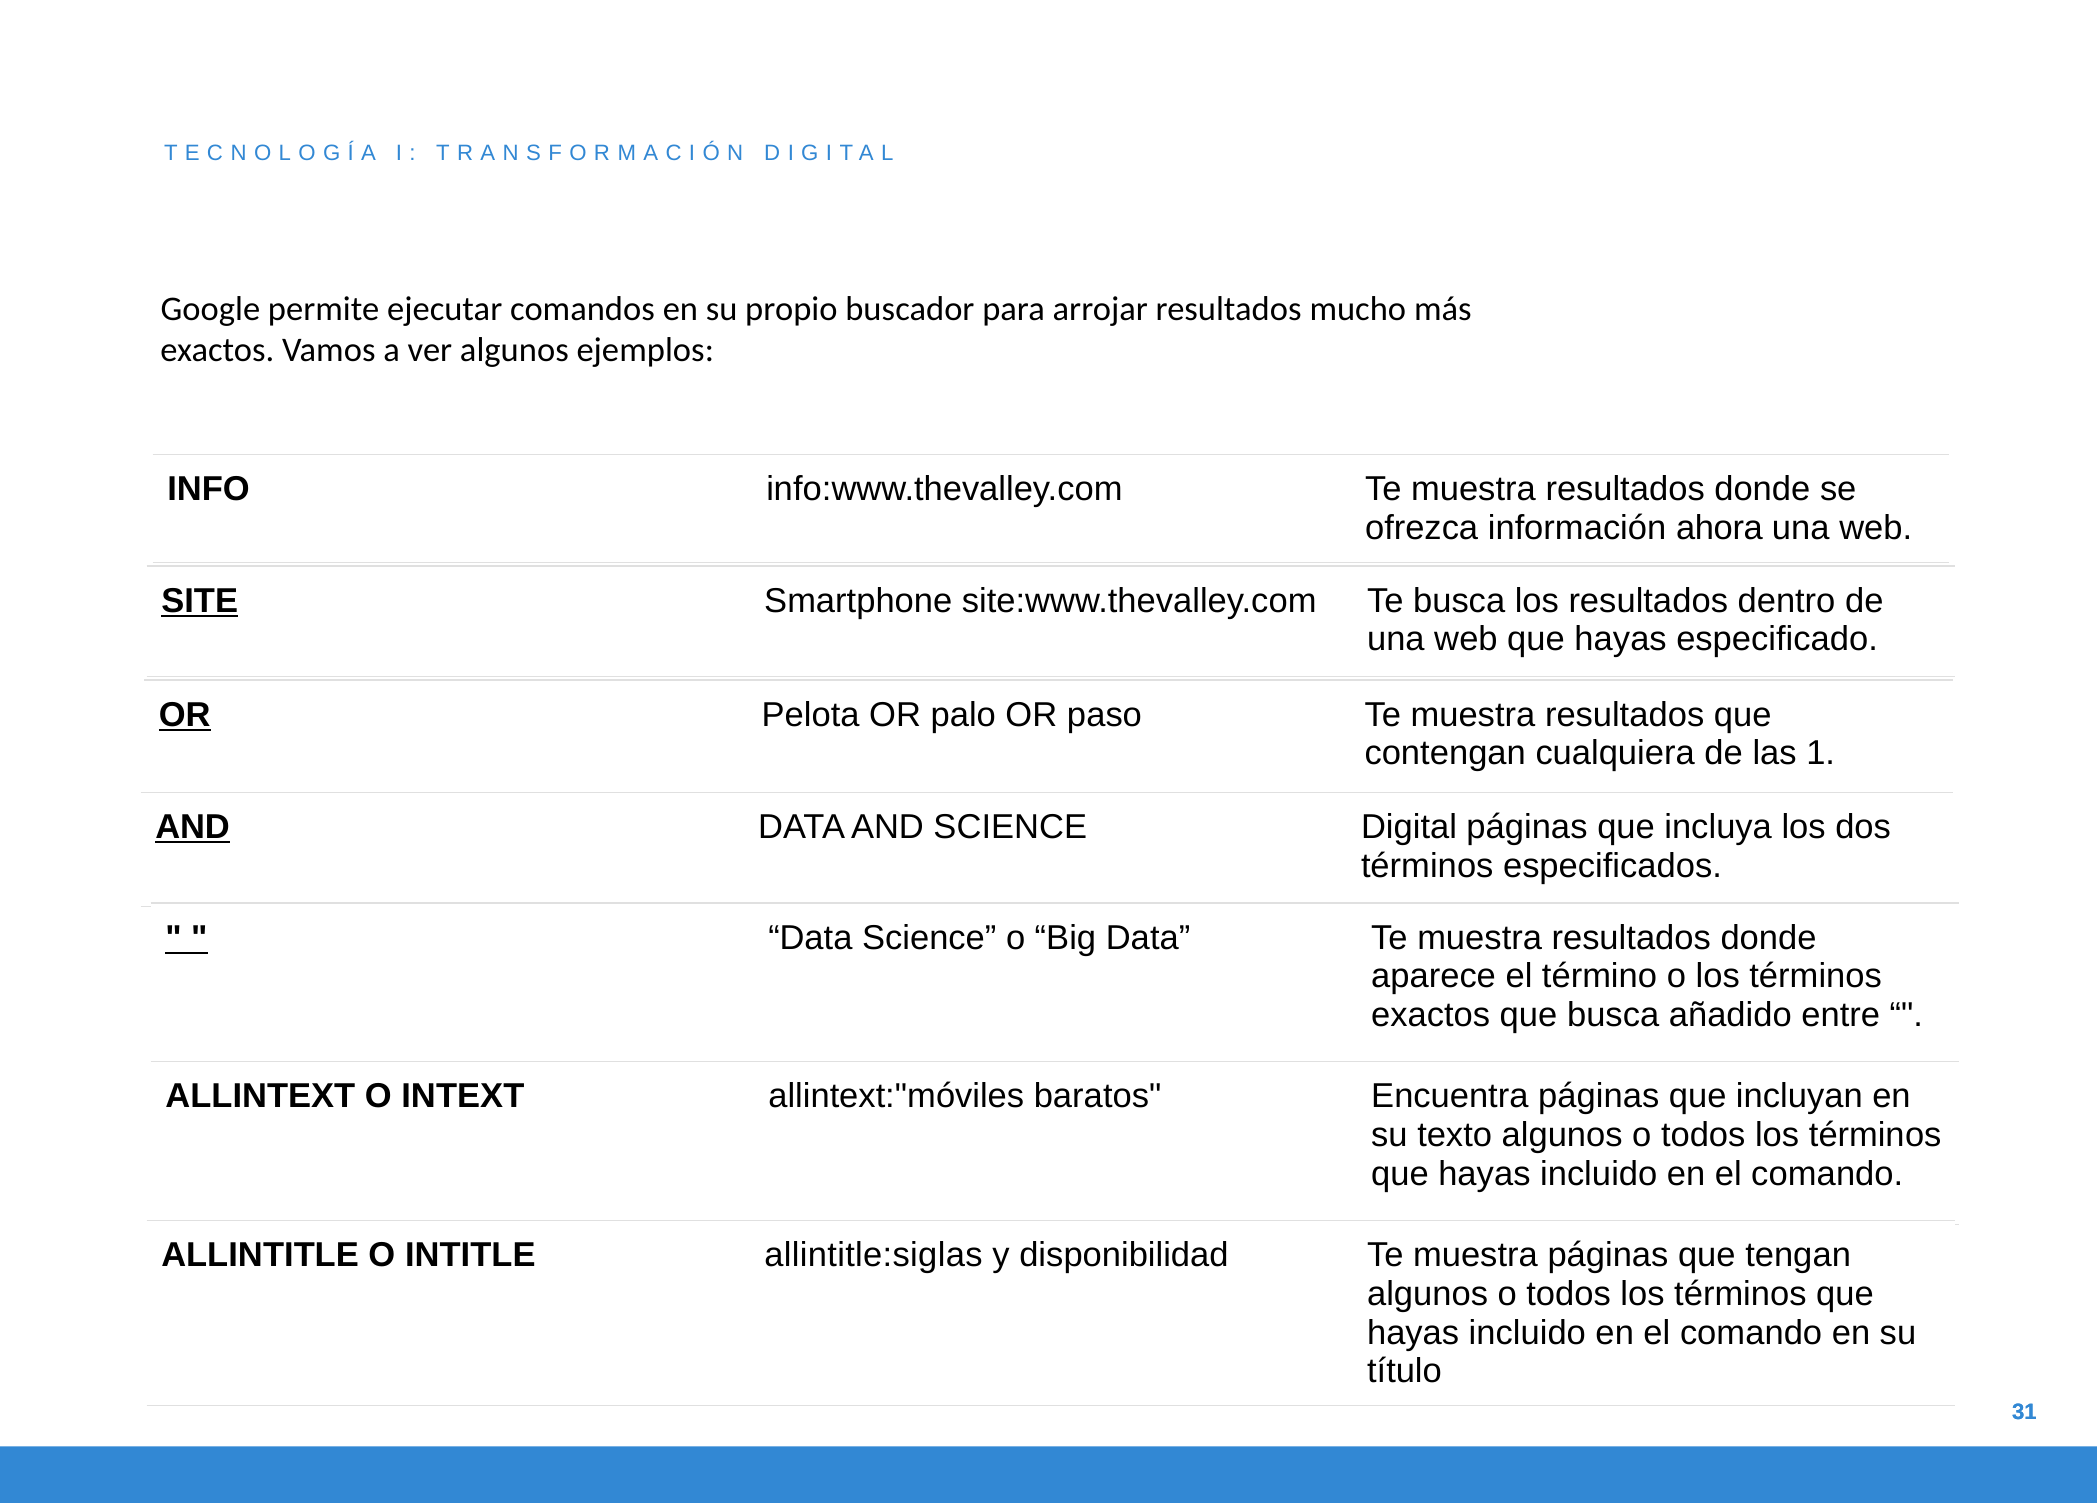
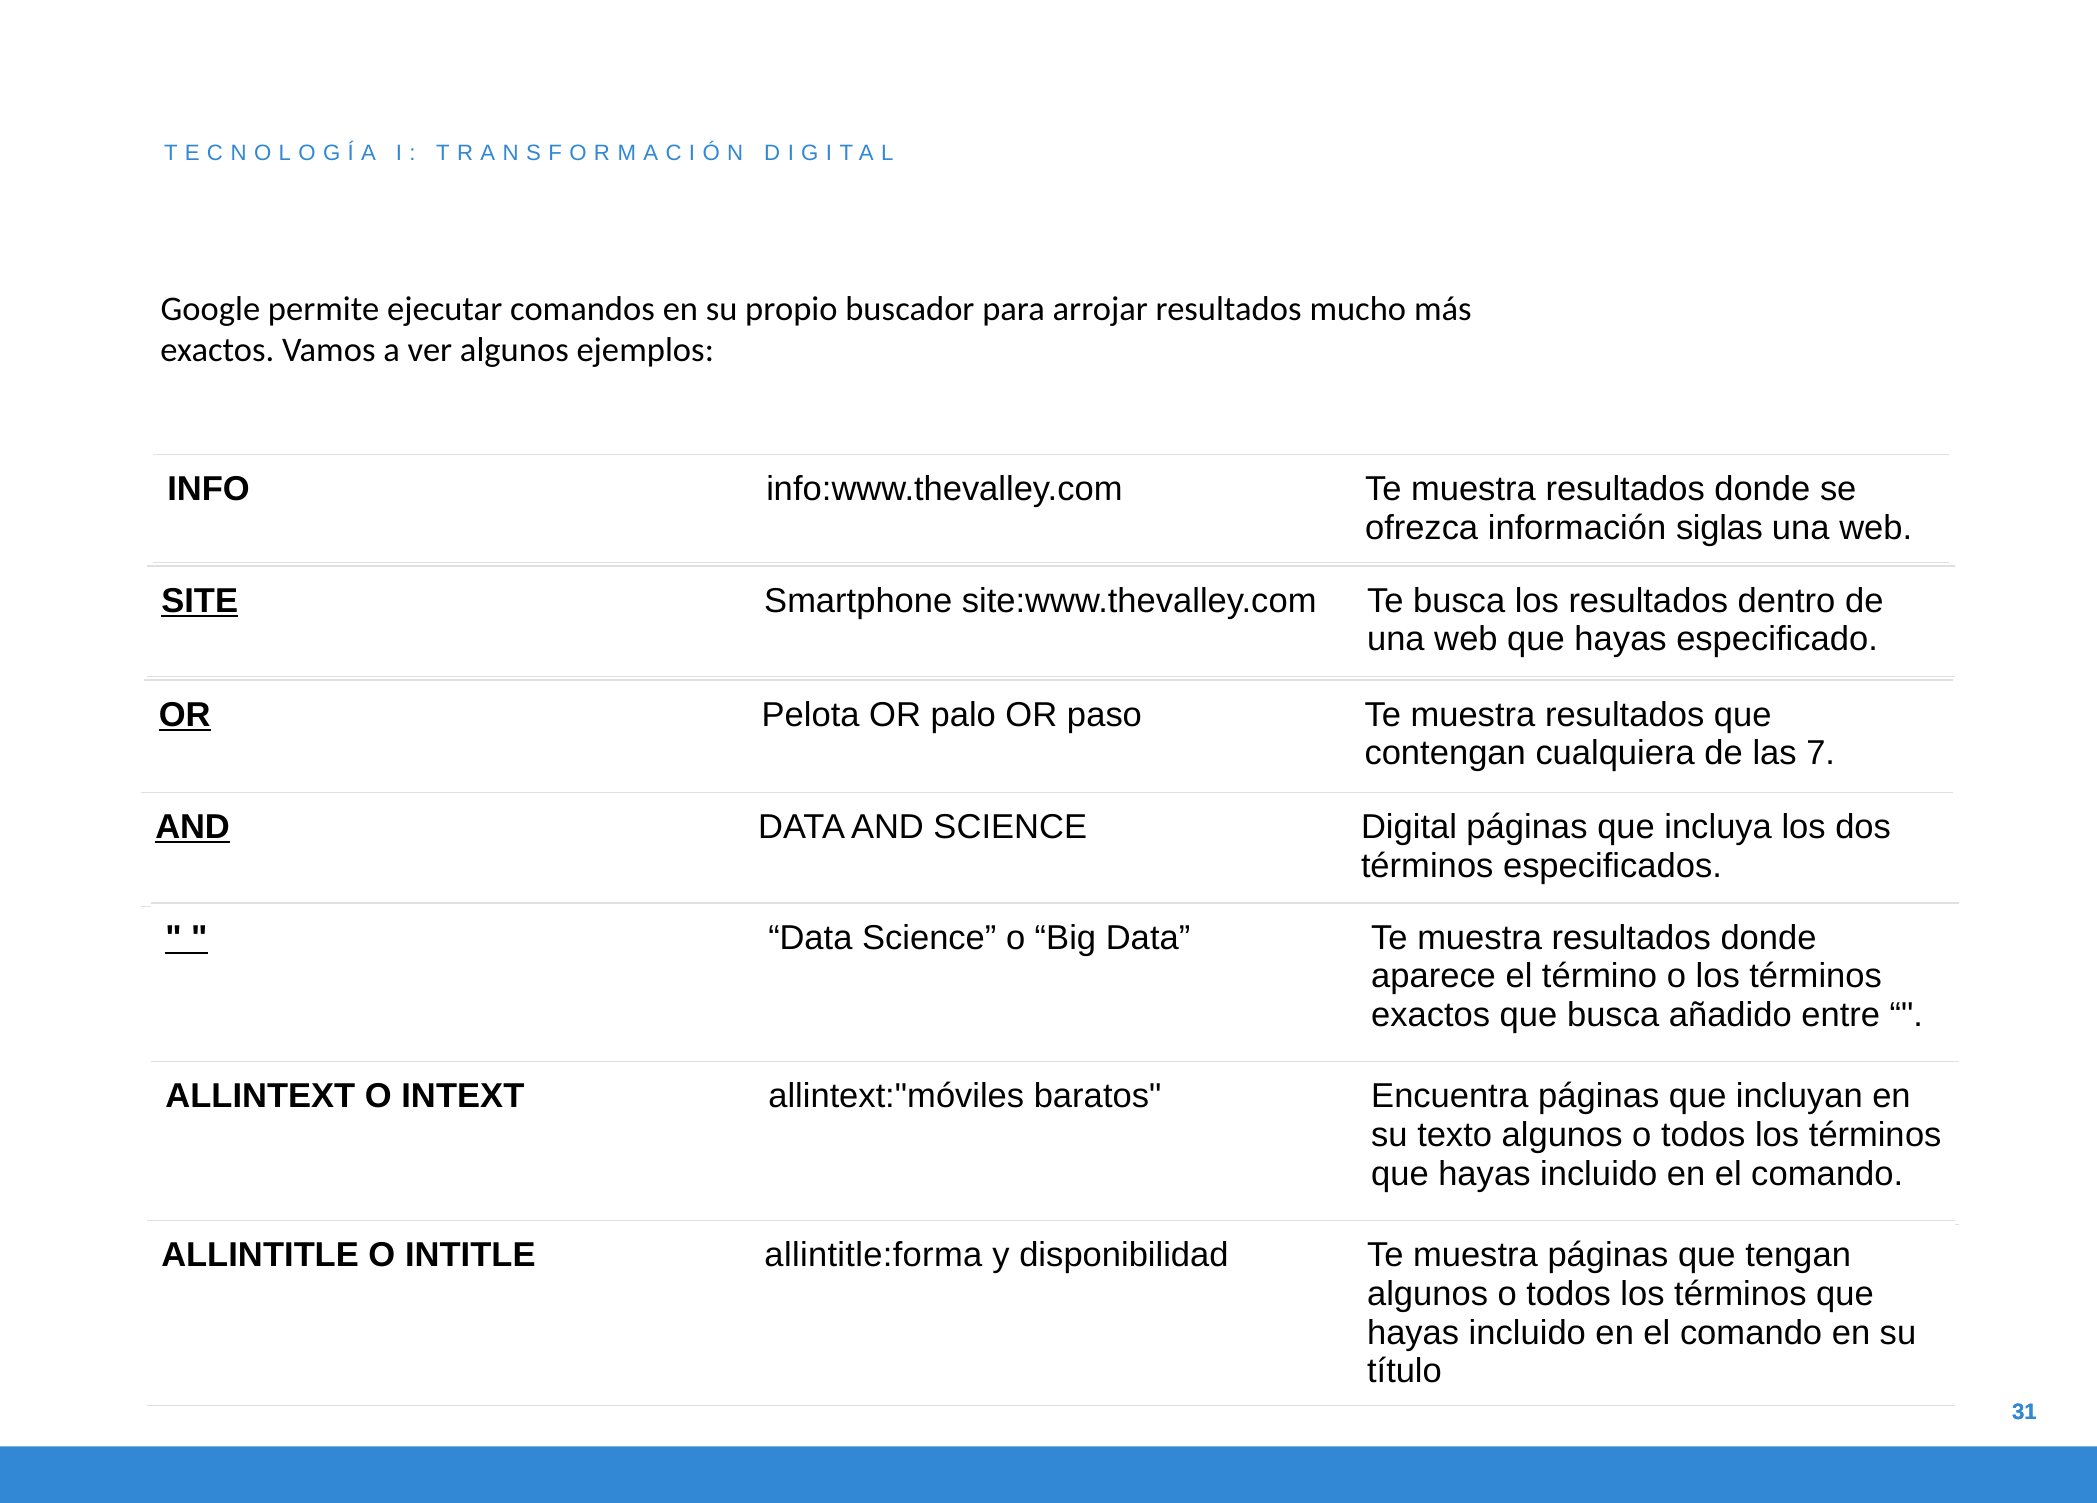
ahora: ahora -> siglas (1719, 528)
1: 1 -> 7 (1821, 754)
allintitle:siglas: allintitle:siglas -> allintitle:forma (873, 1255)
